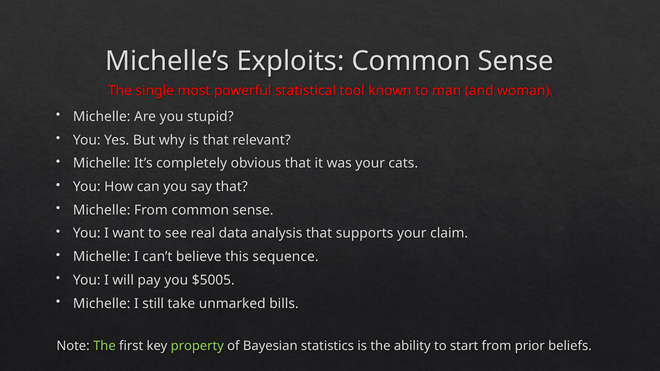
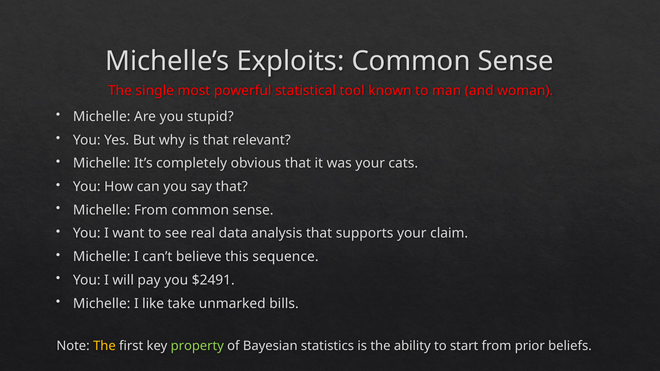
$5005: $5005 -> $2491 (213, 280)
still: still -> like (153, 304)
The colour: light green -> yellow (104, 346)
